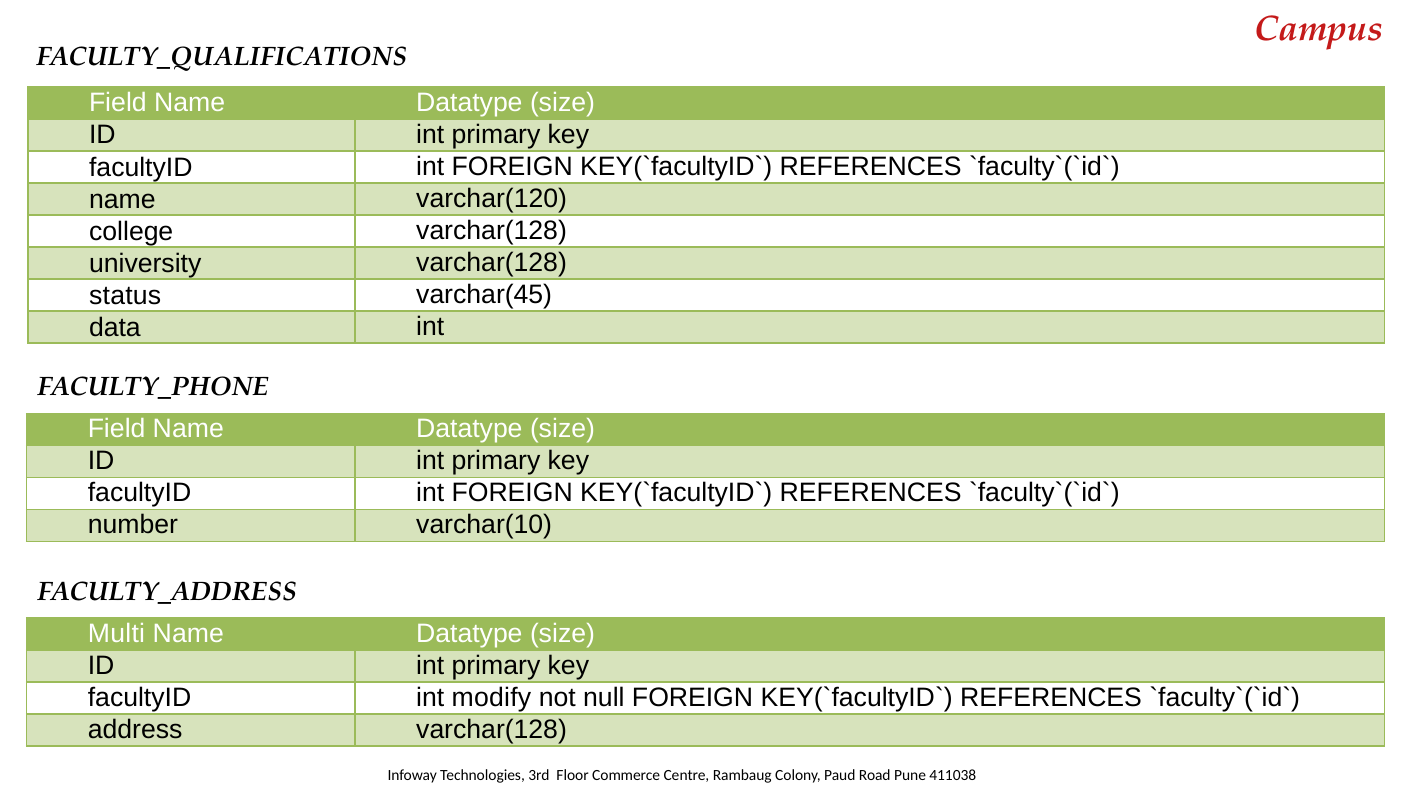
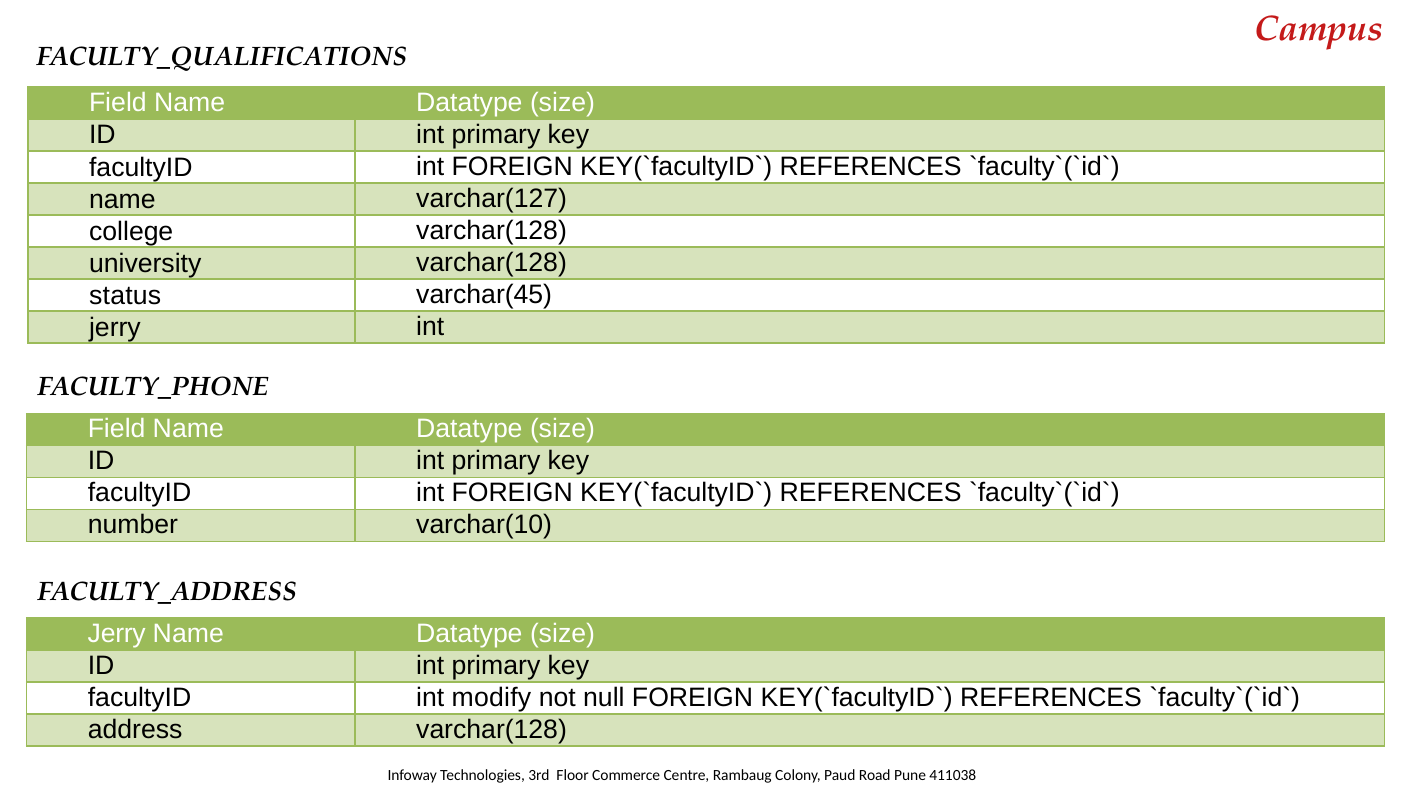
varchar(120: varchar(120 -> varchar(127 (492, 198)
data: data -> jerry (115, 327)
Multi: Multi -> Jerry (117, 633)
